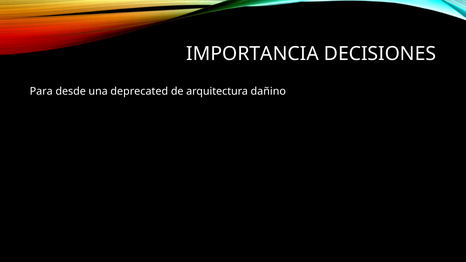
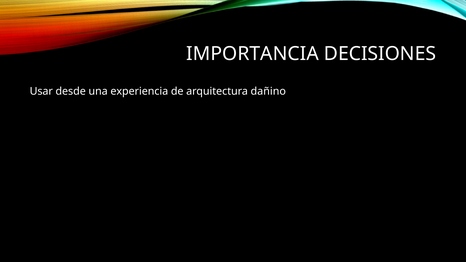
Para: Para -> Usar (41, 91)
deprecated: deprecated -> experiencia (139, 91)
